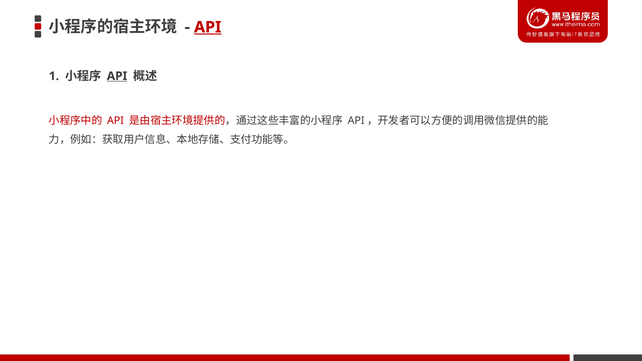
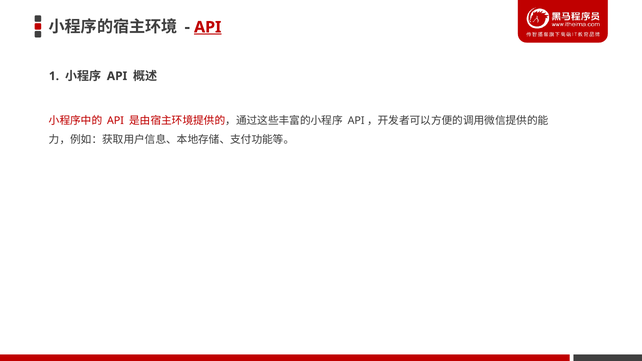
API underline: present -> none (117, 76)
